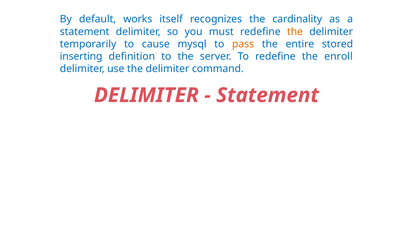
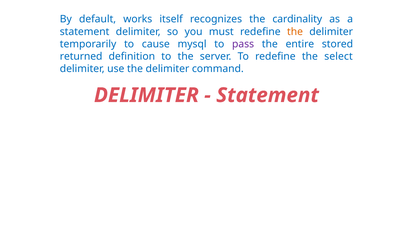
pass colour: orange -> purple (243, 44)
inserting: inserting -> returned (81, 56)
enroll: enroll -> select (339, 56)
